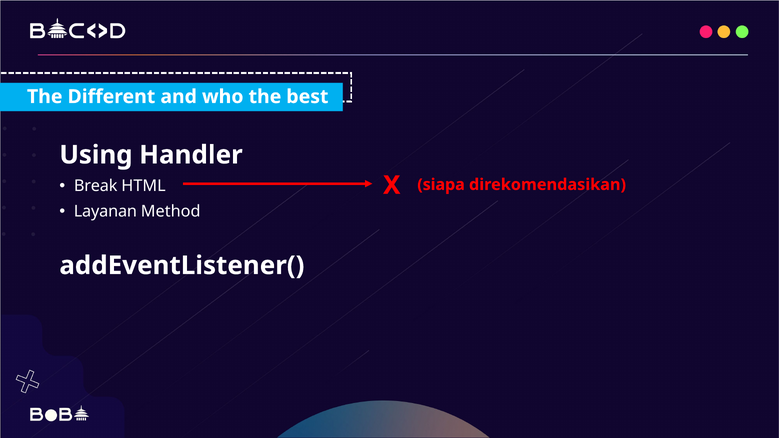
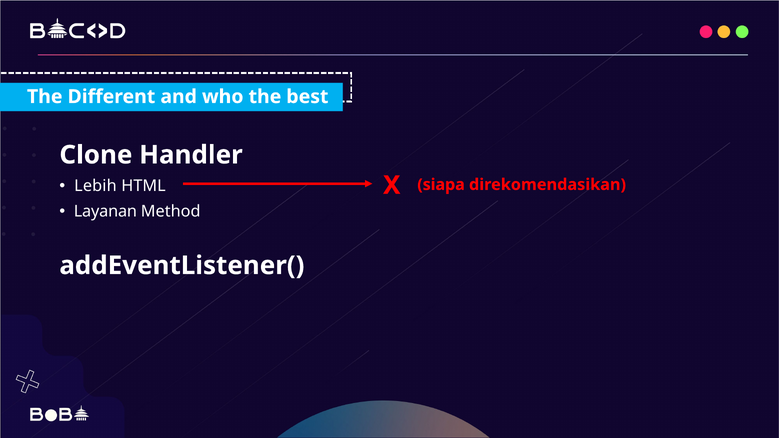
Using: Using -> Clone (96, 155)
Break: Break -> Lebih (95, 186)
